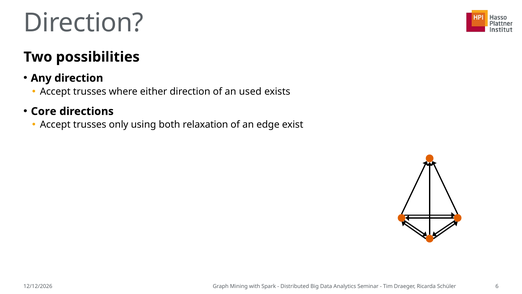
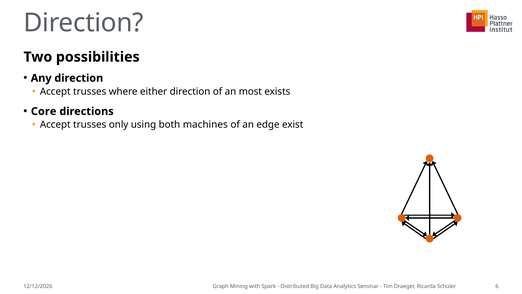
used: used -> most (250, 91)
relaxation: relaxation -> machines (205, 125)
